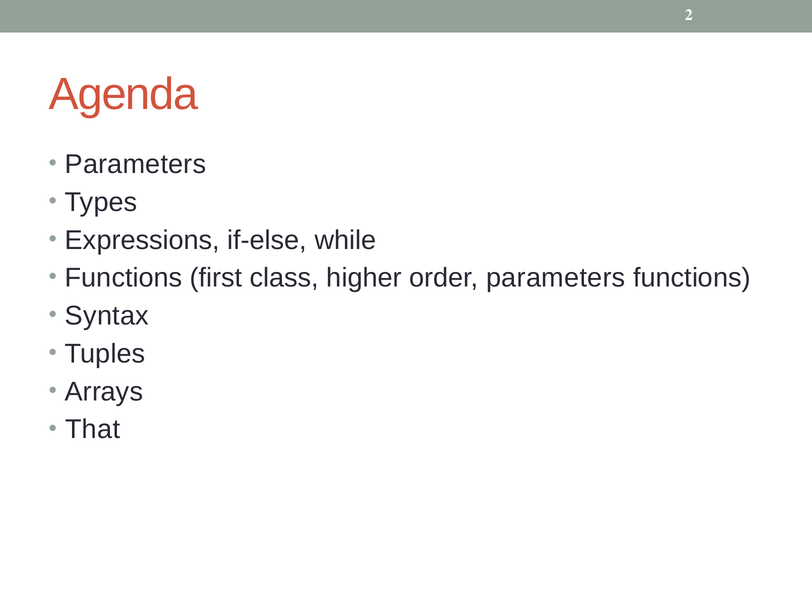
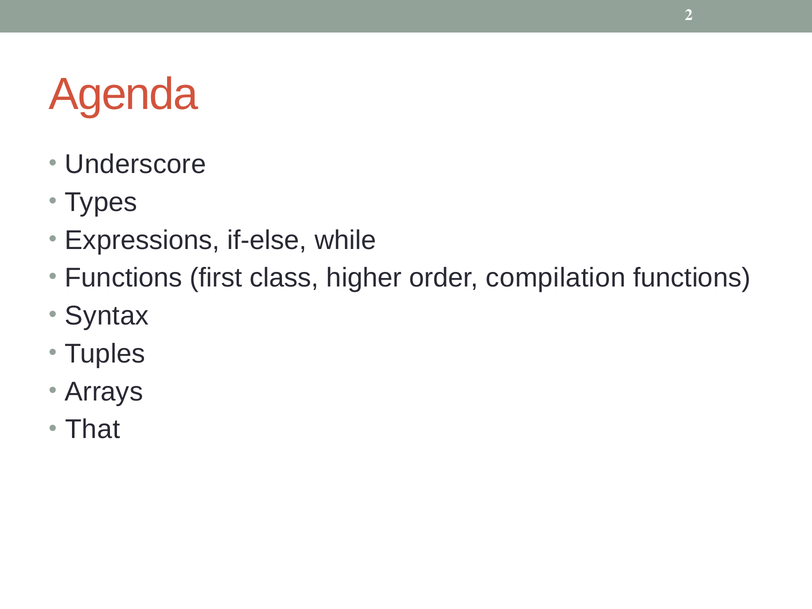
Parameters: Parameters -> Underscore (136, 164)
order parameters: parameters -> compilation (556, 278)
